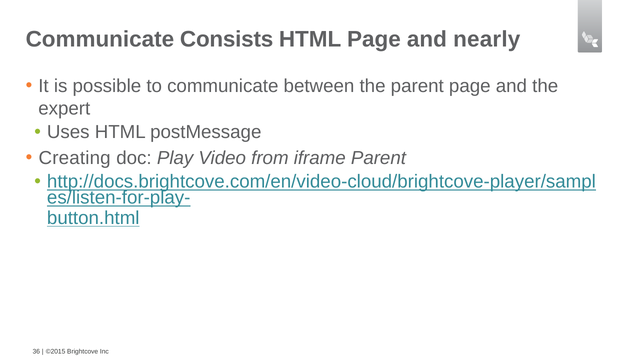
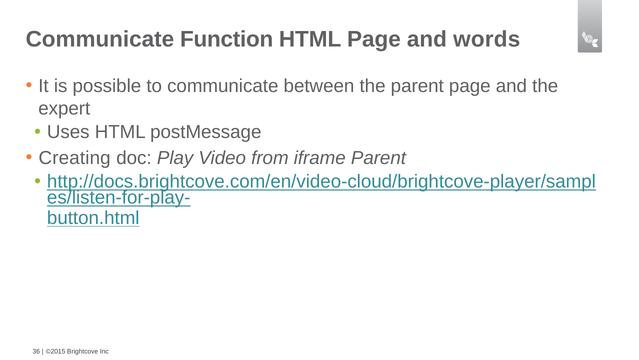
Consists: Consists -> Function (227, 39)
nearly: nearly -> words (487, 39)
